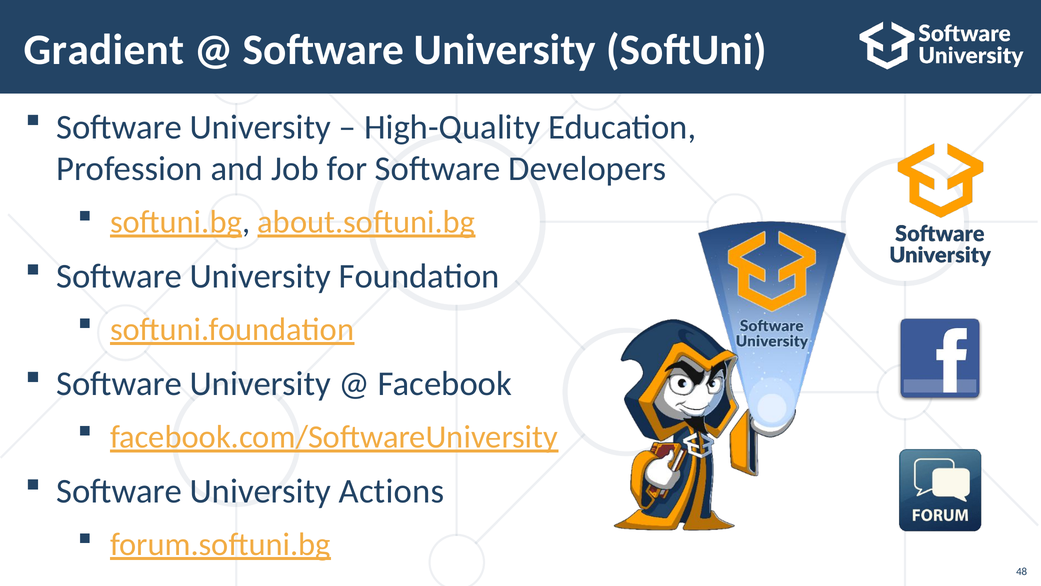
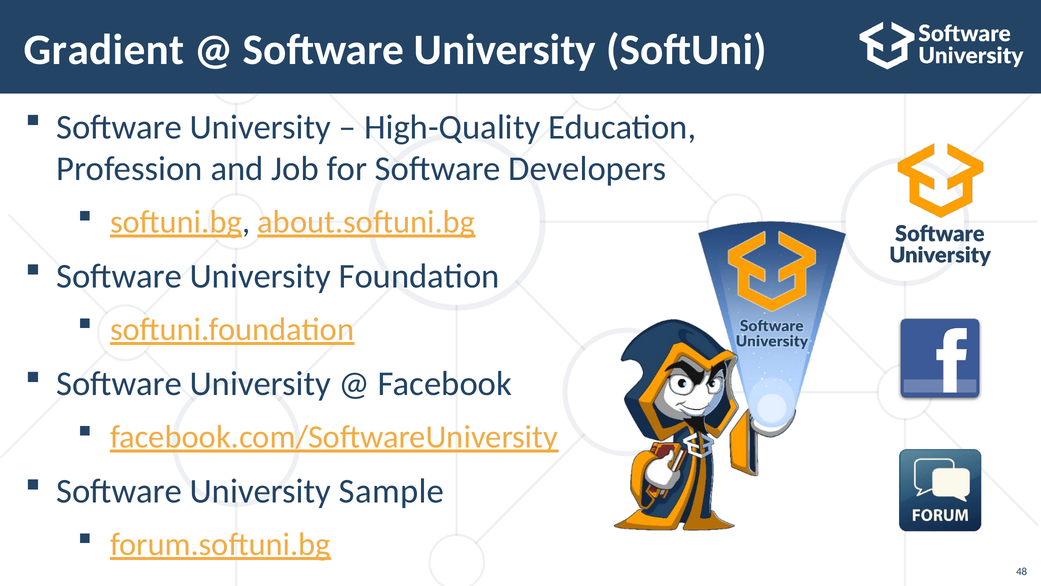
Actions: Actions -> Sample (392, 491)
